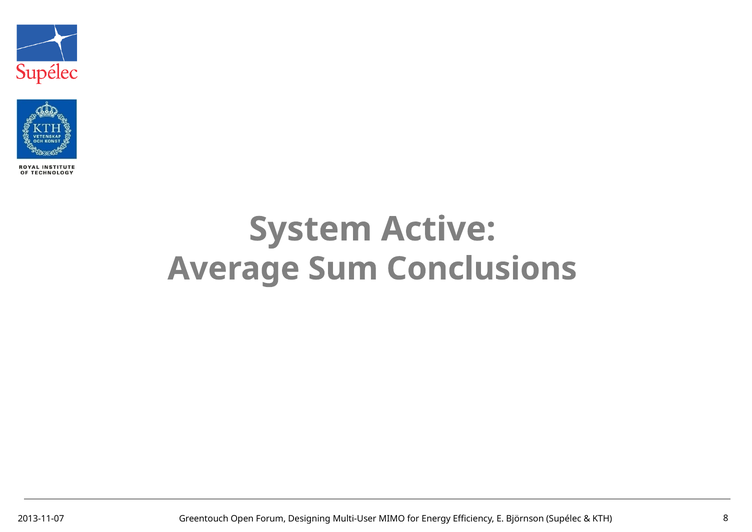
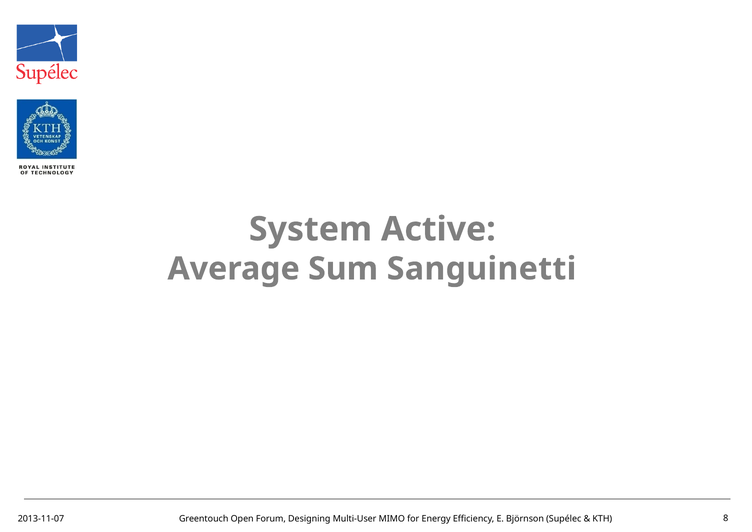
Conclusions: Conclusions -> Sanguinetti (482, 269)
